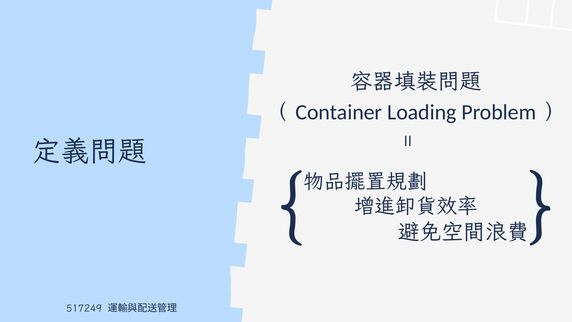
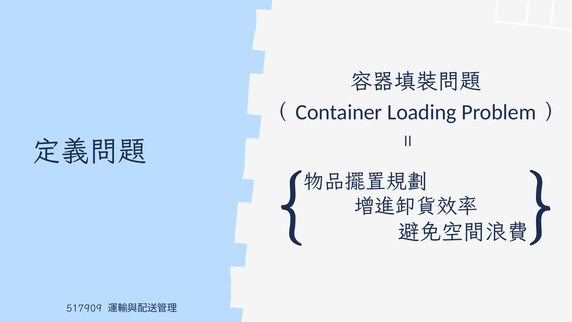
517249: 517249 -> 517909 (84, 308)
